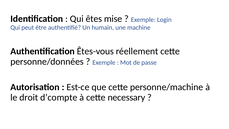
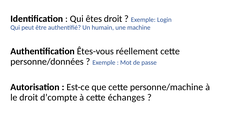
êtes mise: mise -> droit (113, 19)
necessary: necessary -> échanges (126, 97)
